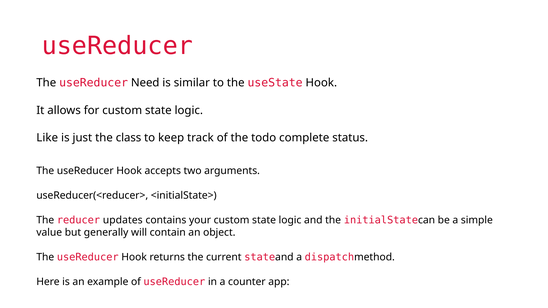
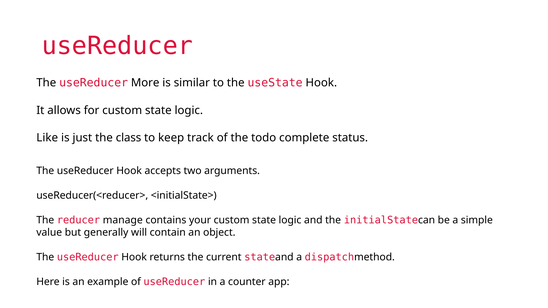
Need: Need -> More (145, 83)
updates: updates -> manage (123, 220)
